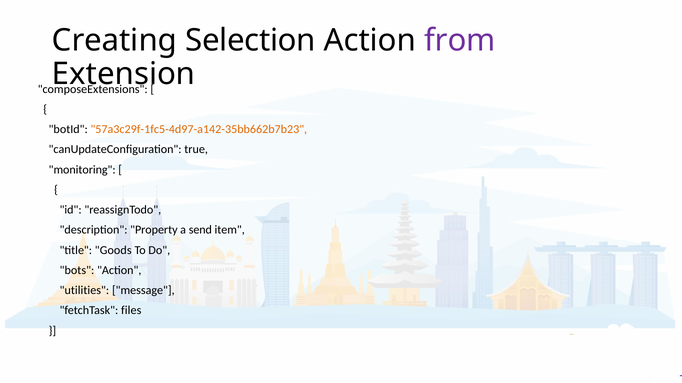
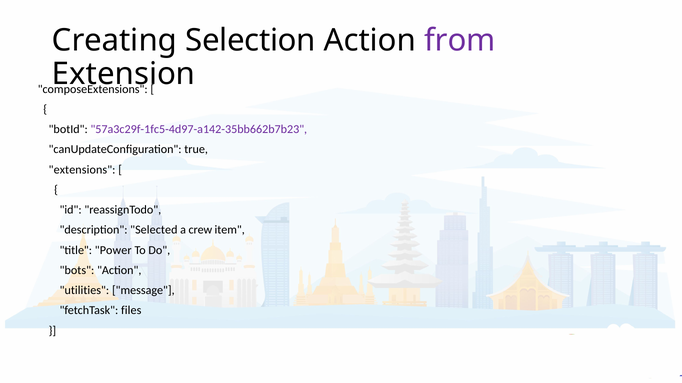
57a3c29f-1fc5-4d97-a142-35bb662b7b23 colour: orange -> purple (199, 130)
monitoring: monitoring -> extensions (82, 170)
Property: Property -> Selected (154, 230)
send: send -> crew (200, 230)
Goods: Goods -> Power (113, 251)
